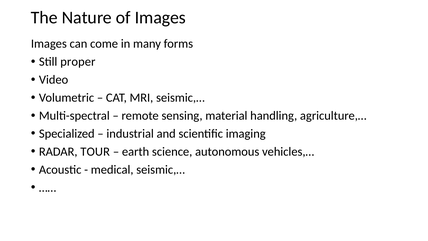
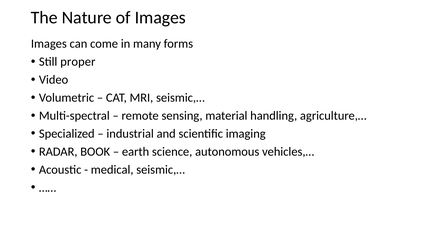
TOUR: TOUR -> BOOK (95, 151)
